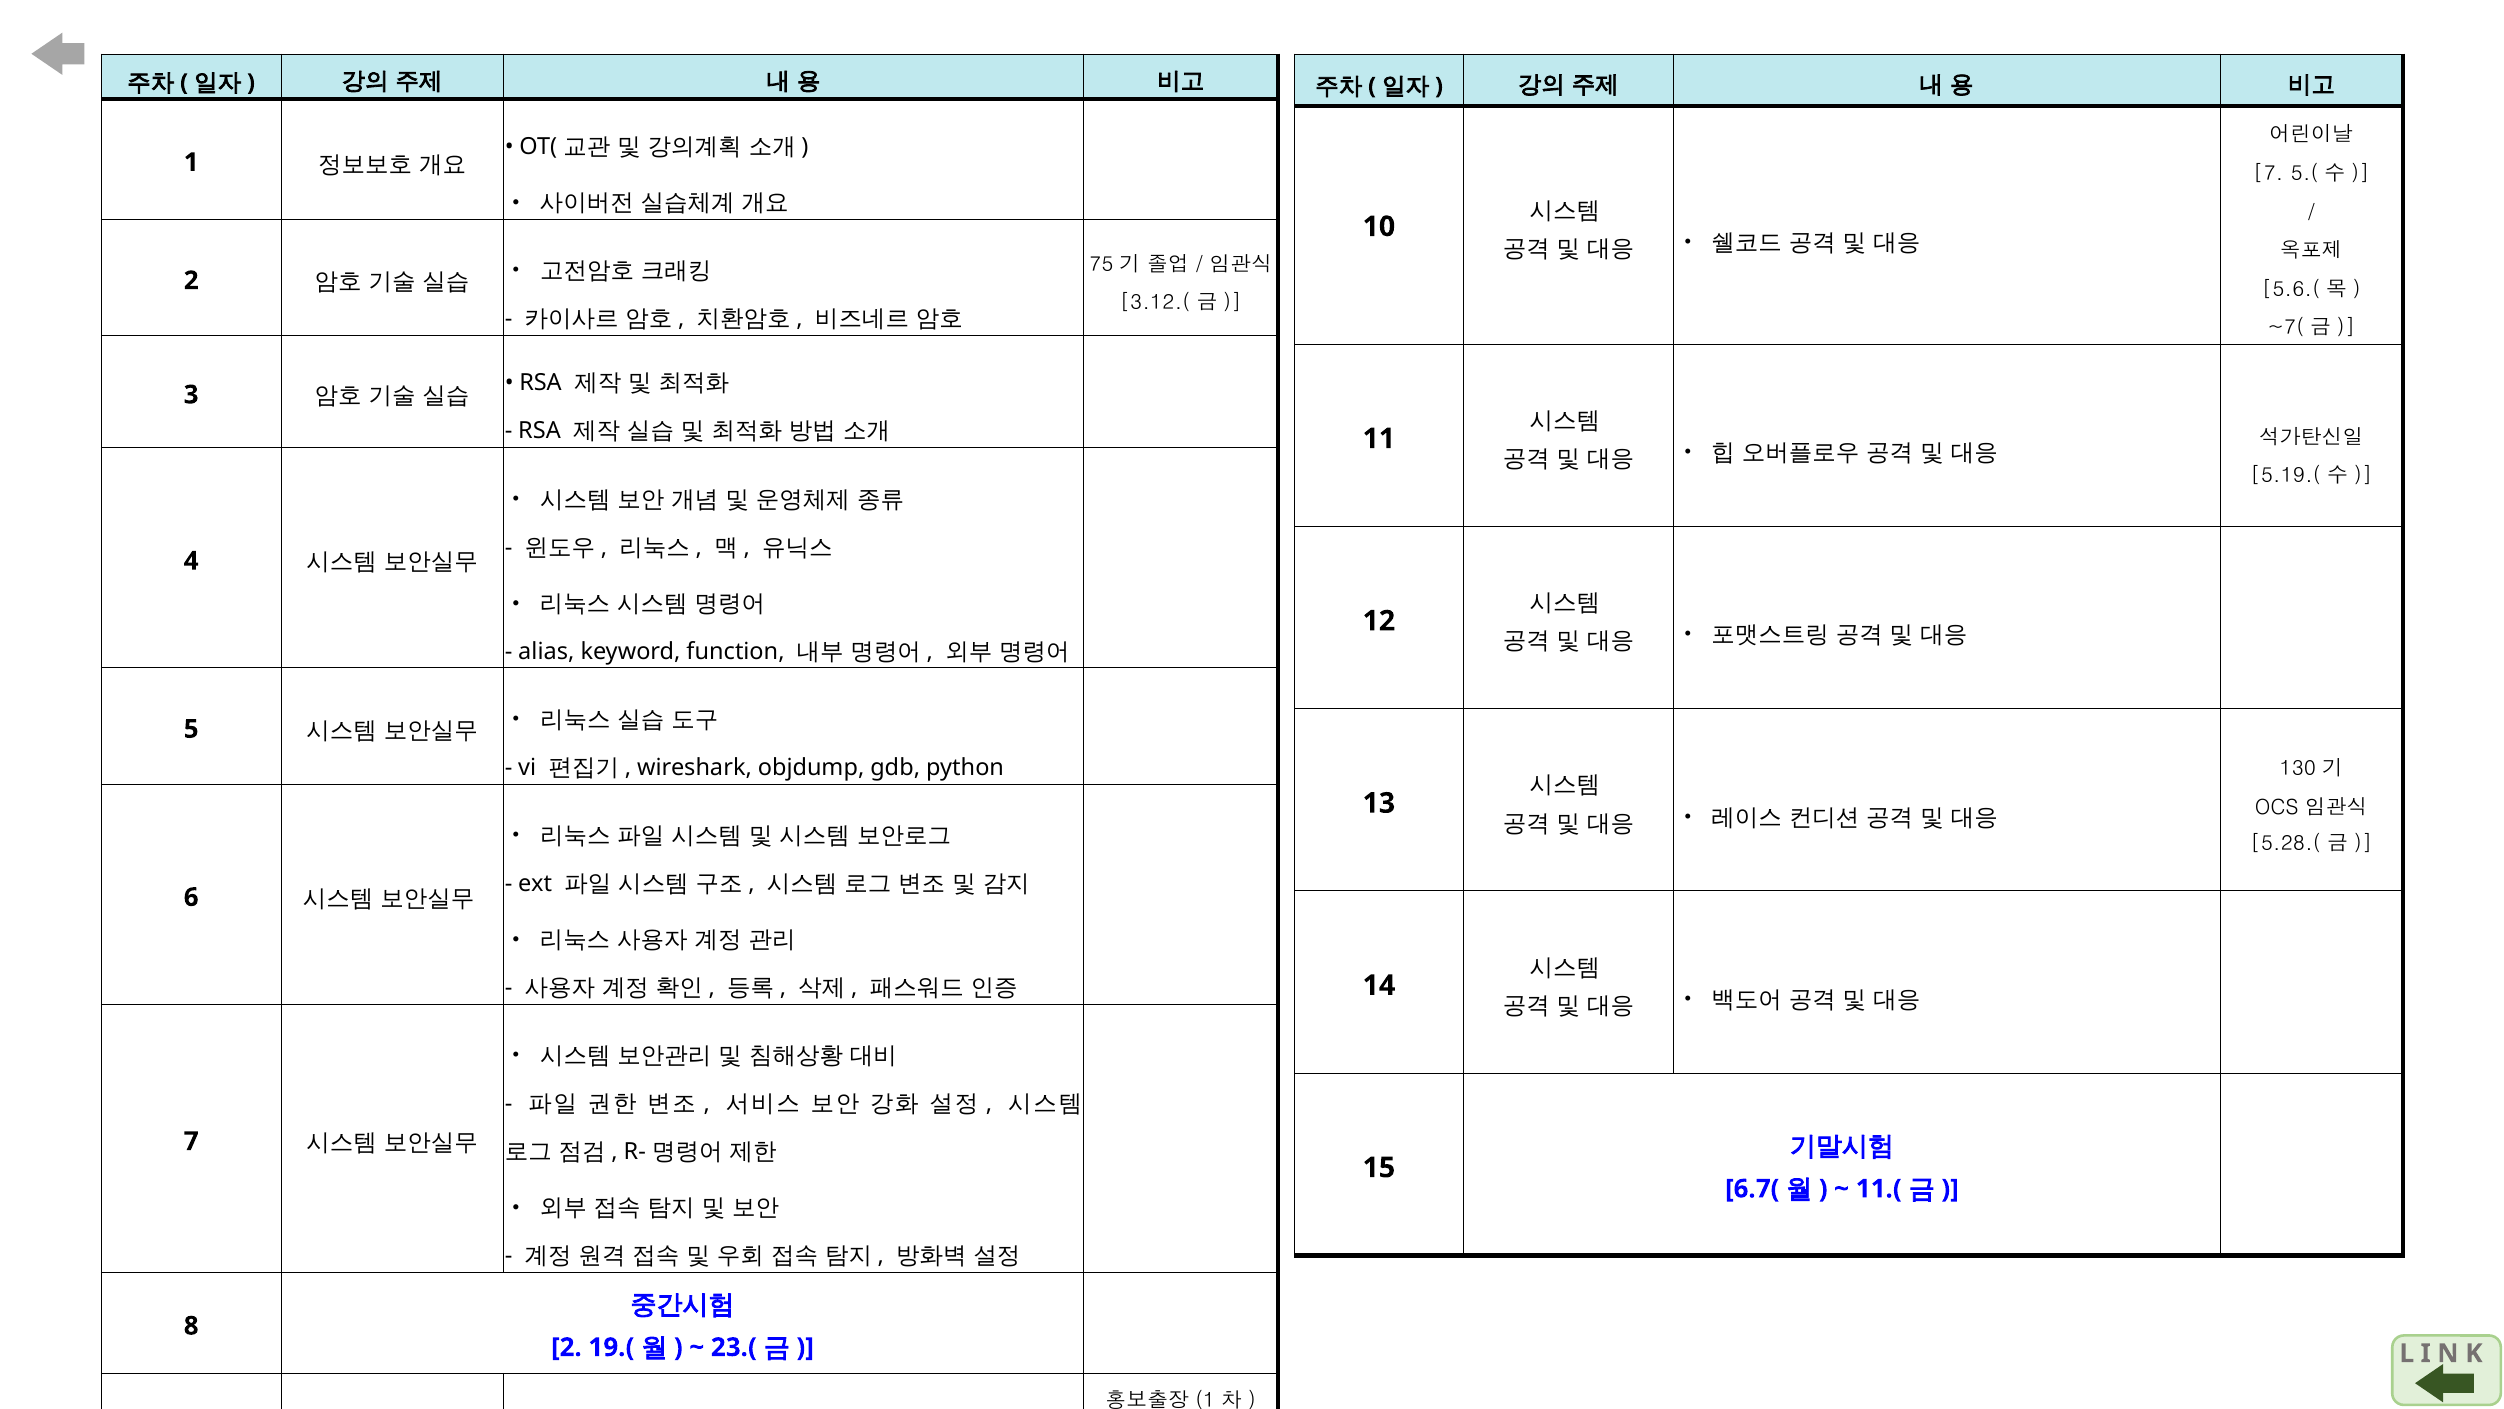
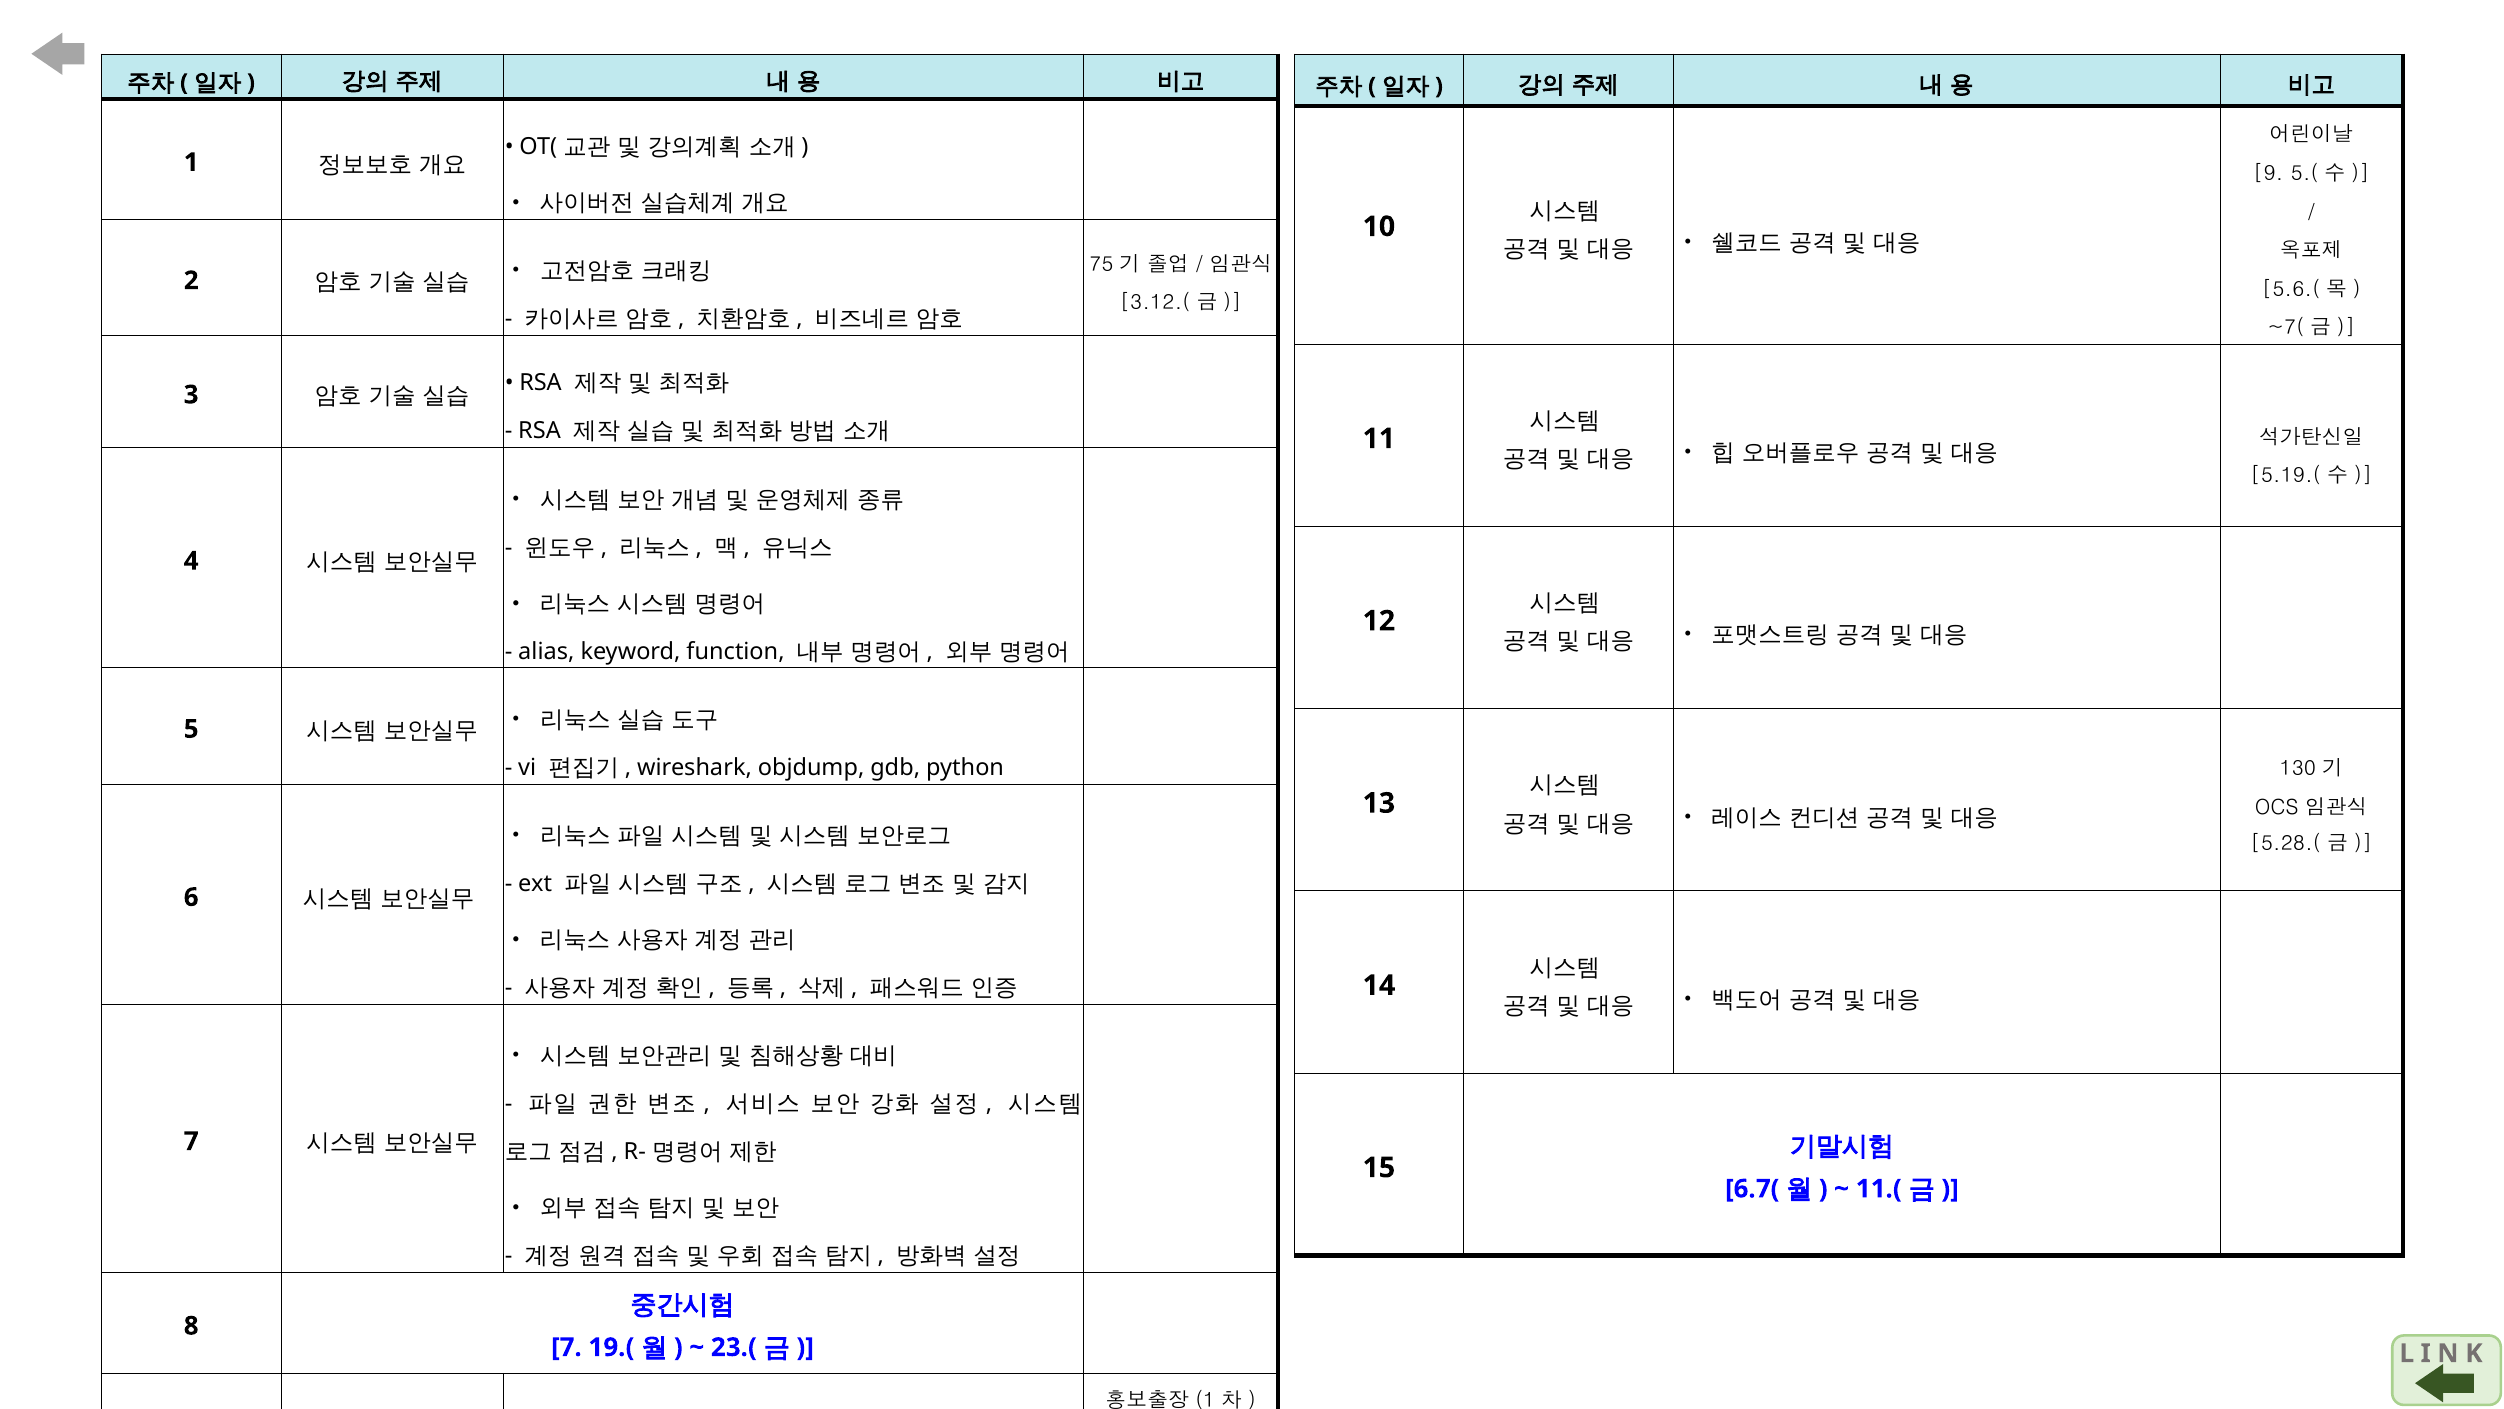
7: 7 -> 9 (2268, 173)
2: 2 -> 7 (566, 1347)
